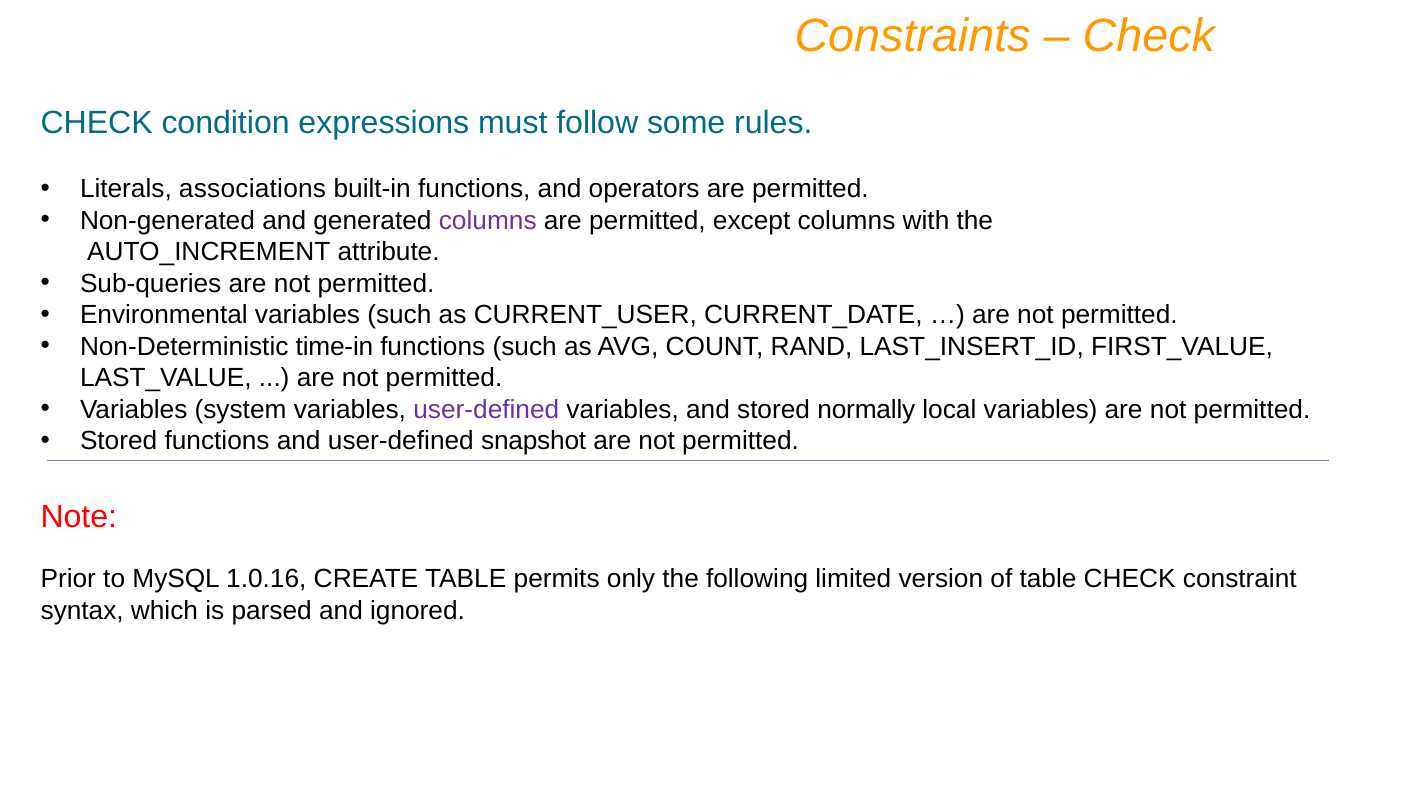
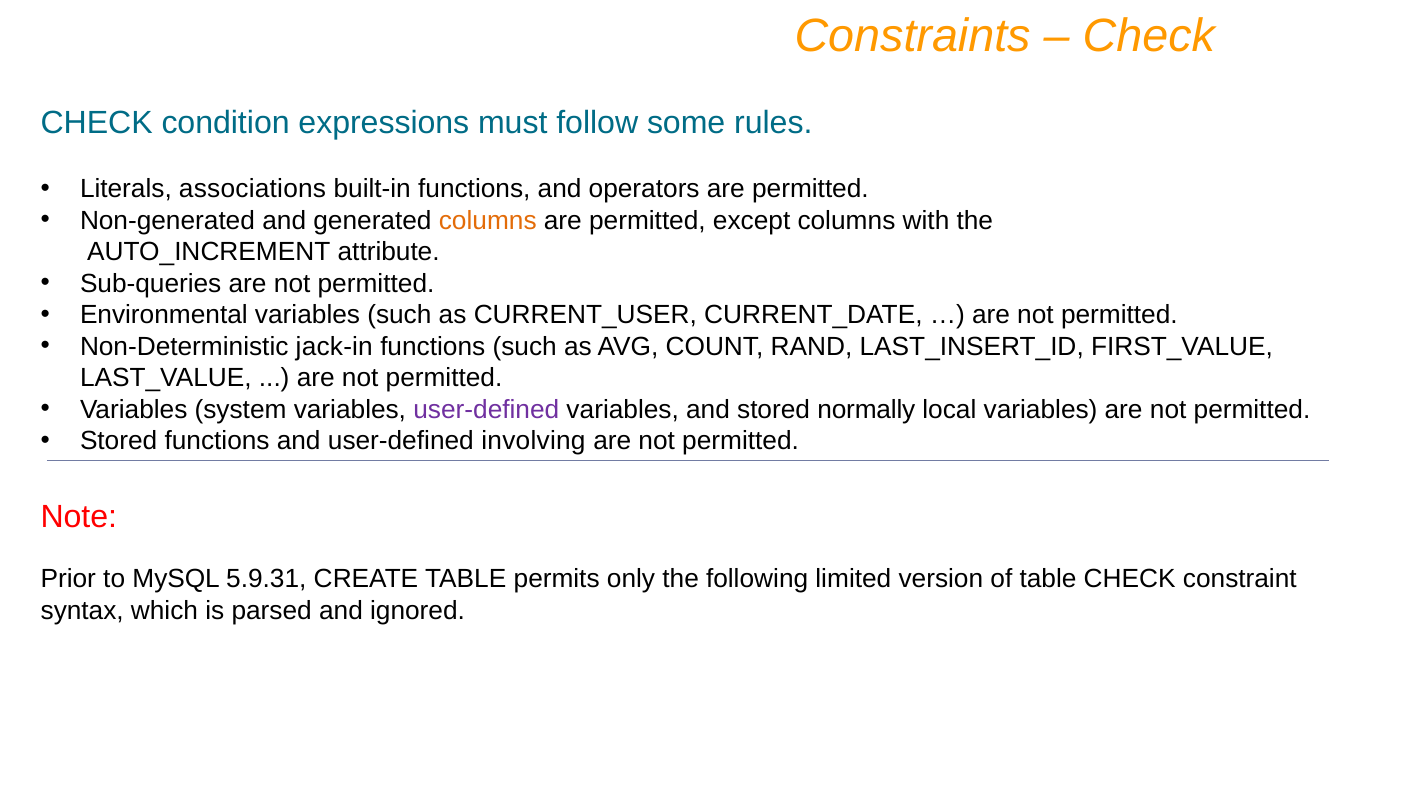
columns colour: purple -> orange (488, 220)
time-in: time-in -> jack-in (334, 347)
snapshot: snapshot -> involving (533, 441)
1.0.16: 1.0.16 -> 5.9.31 (266, 579)
